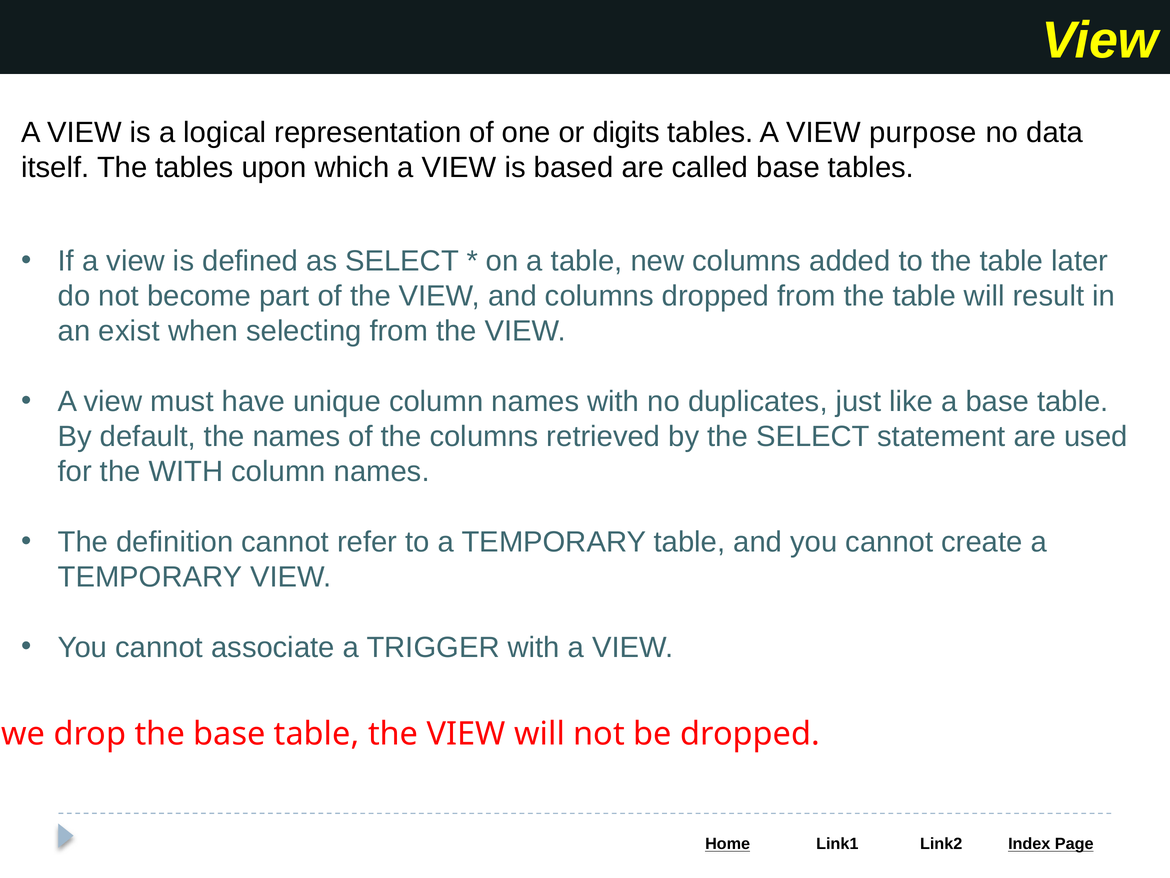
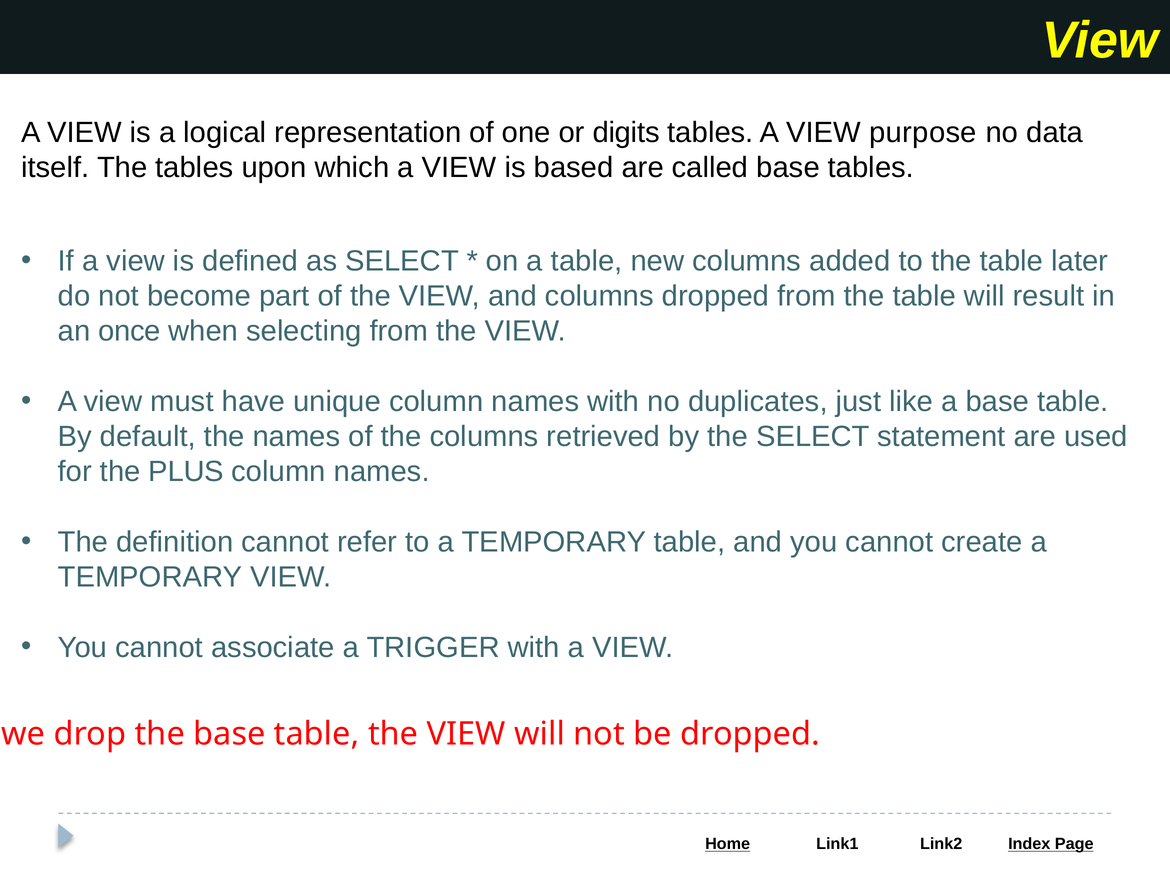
exist: exist -> once (129, 331)
the WITH: WITH -> PLUS (186, 472)
